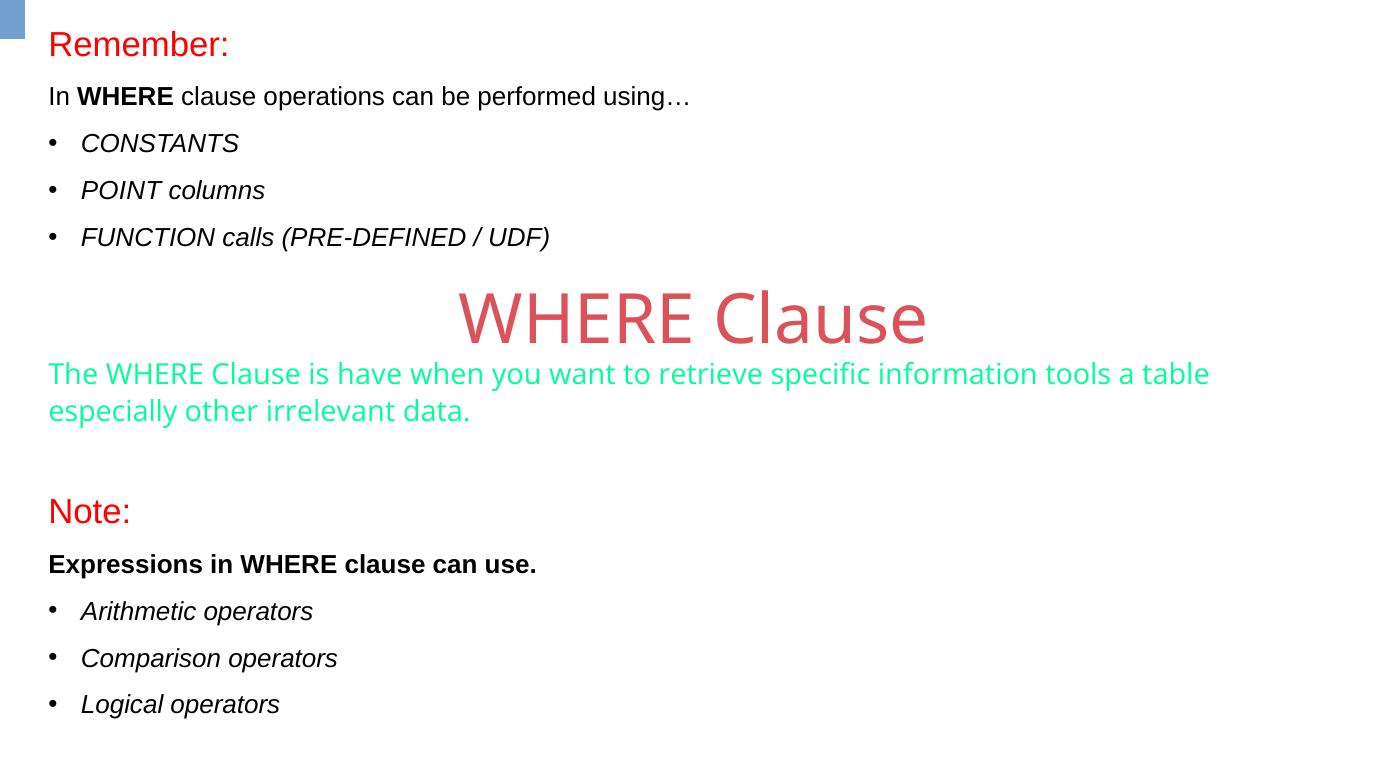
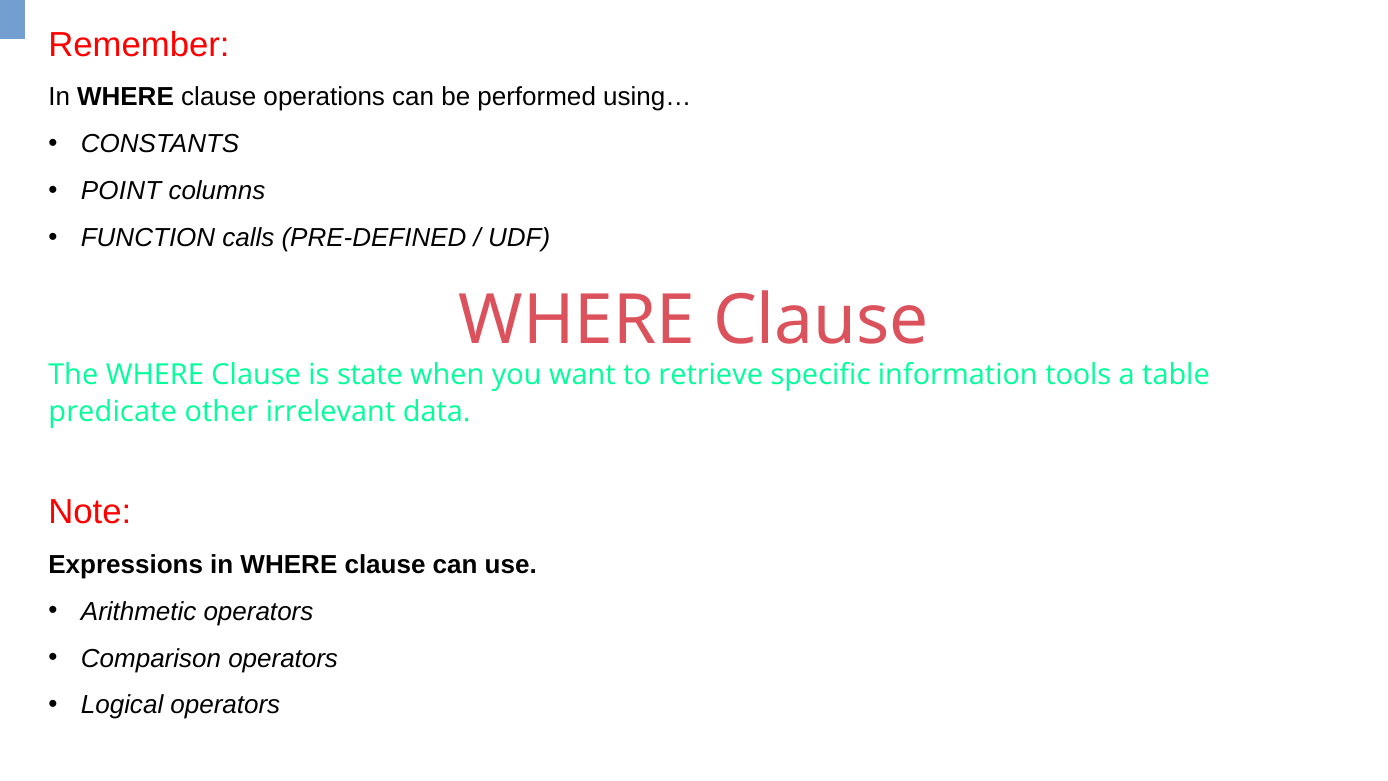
have: have -> state (370, 375)
especially: especially -> predicate (113, 412)
